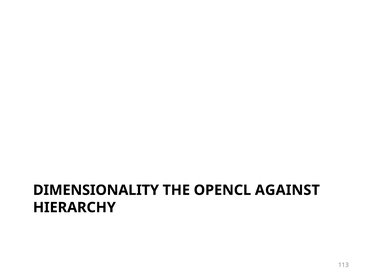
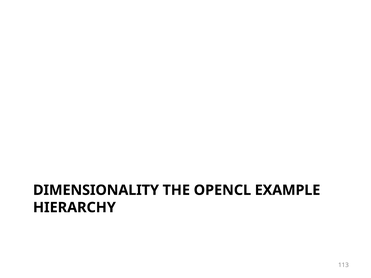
AGAINST: AGAINST -> EXAMPLE (287, 190)
